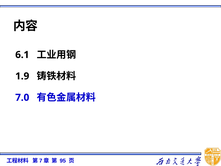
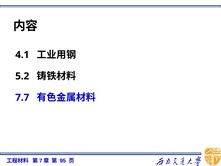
6.1: 6.1 -> 4.1 (22, 55)
1.9: 1.9 -> 5.2 (22, 76)
7.0: 7.0 -> 7.7 (22, 97)
